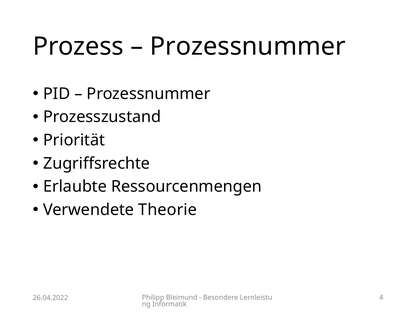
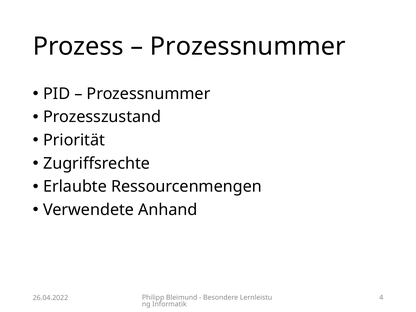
Theorie: Theorie -> Anhand (168, 210)
